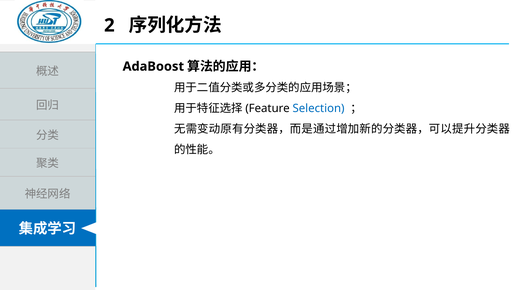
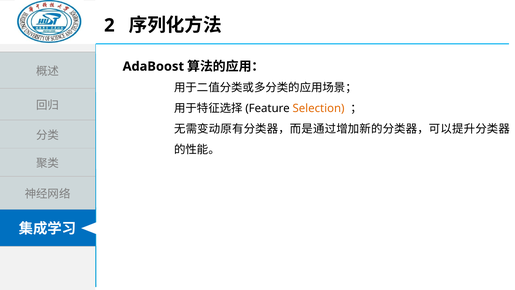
Selection colour: blue -> orange (319, 108)
